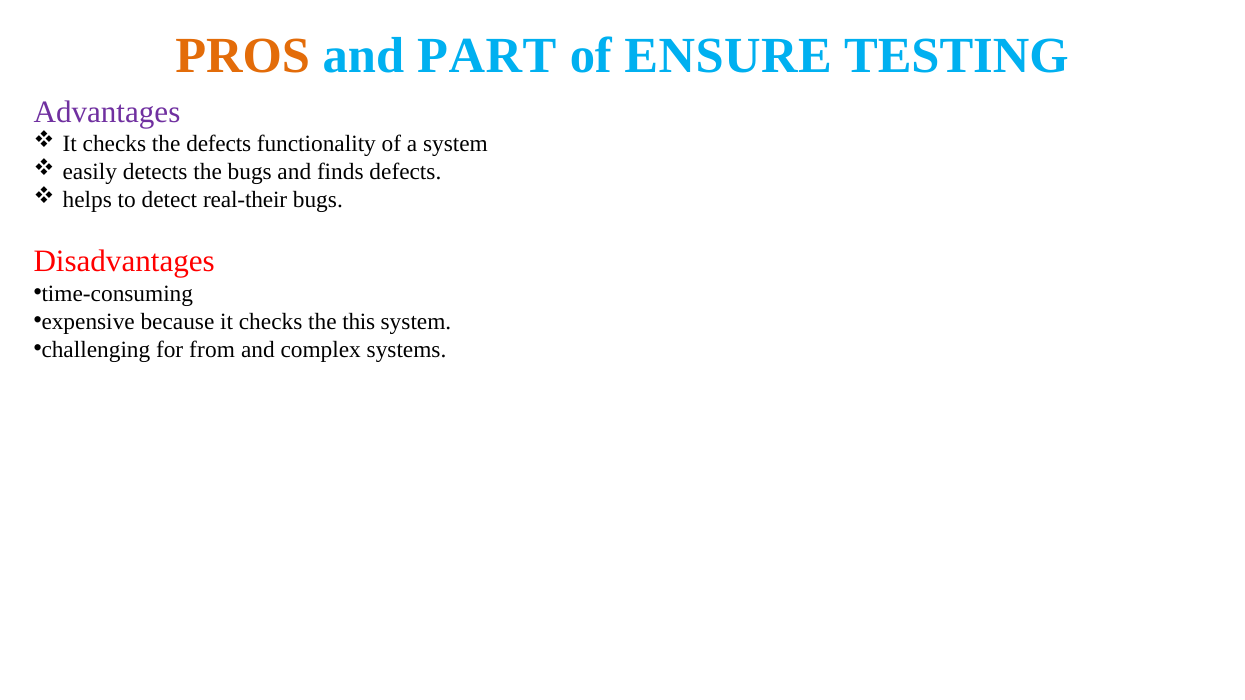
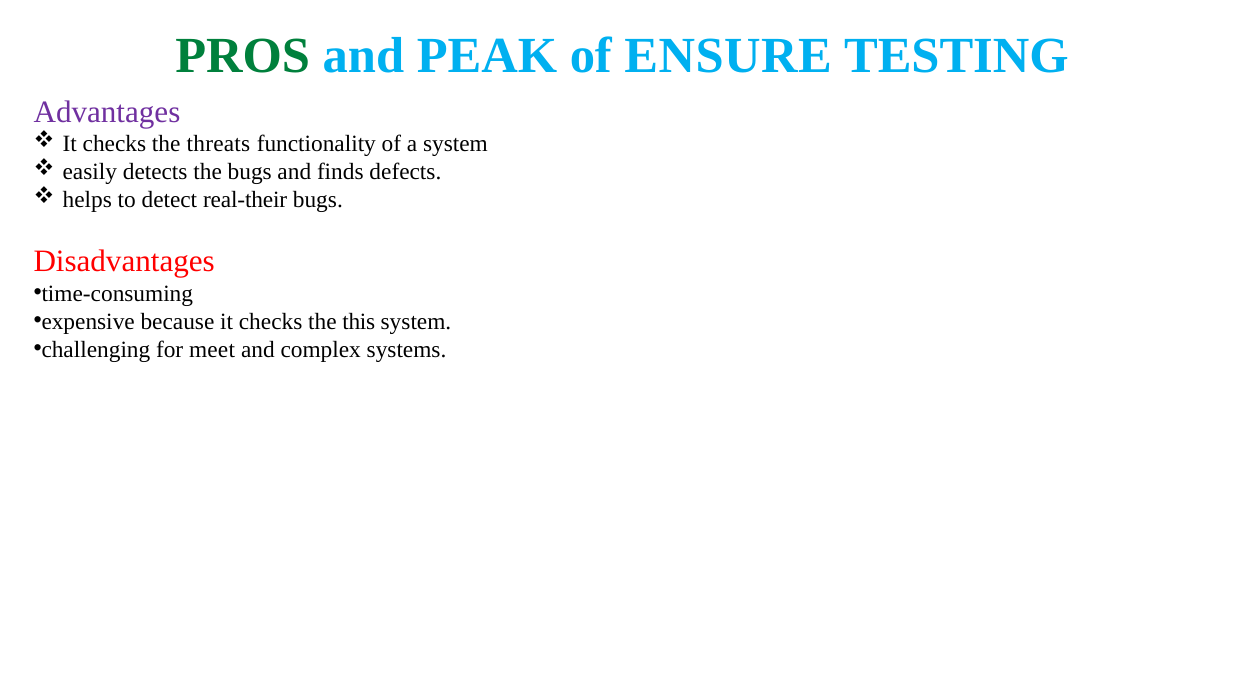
PROS colour: orange -> green (243, 55)
PART: PART -> PEAK (487, 55)
the defects: defects -> threats (219, 144)
from: from -> meet (212, 350)
